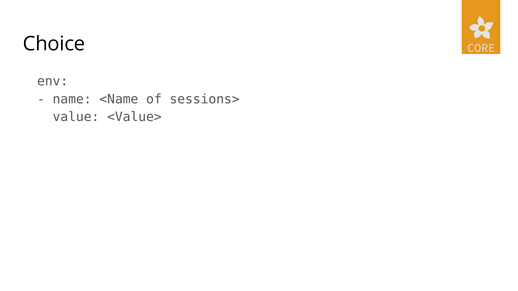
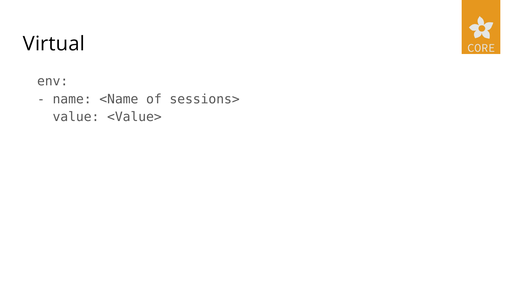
Choice: Choice -> Virtual (54, 44)
